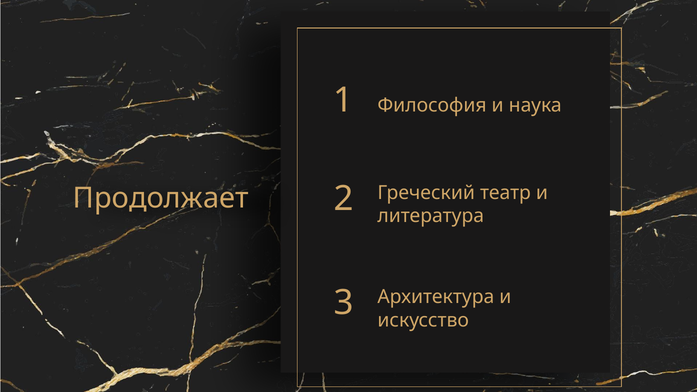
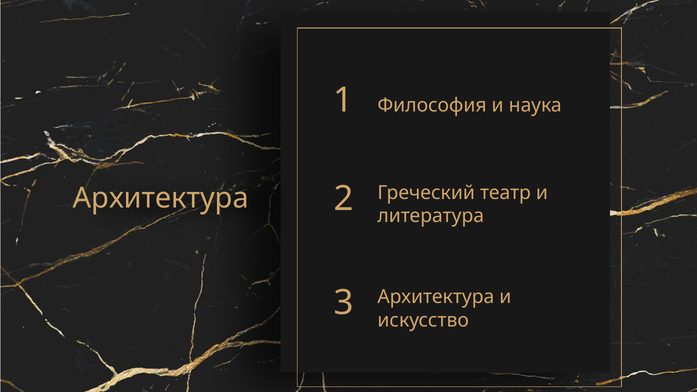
Продолжает: Продолжает -> Архитектура (161, 198)
